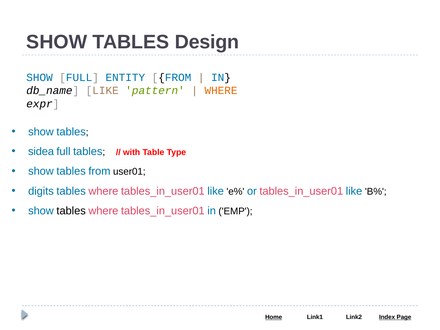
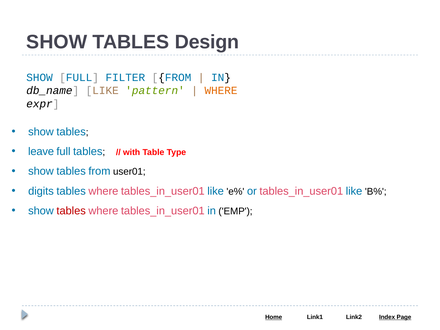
ENTITY: ENTITY -> FILTER (125, 77)
sidea: sidea -> leave (41, 152)
tables colour: black -> red (71, 211)
